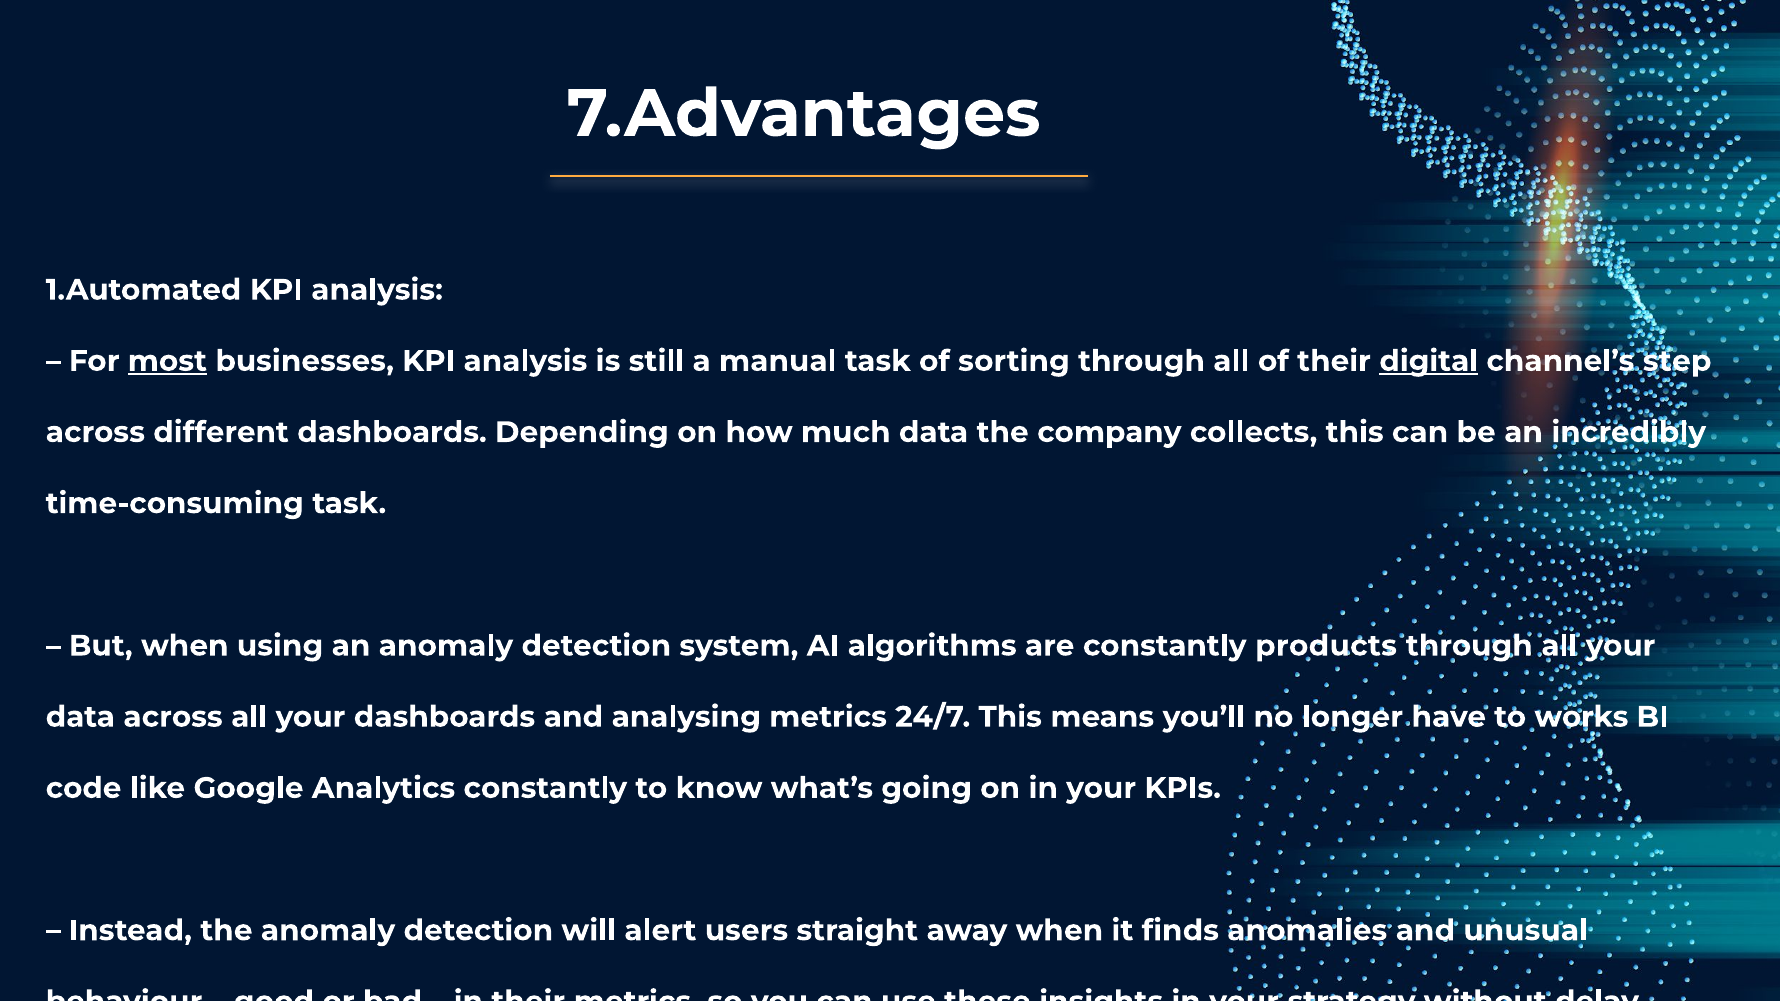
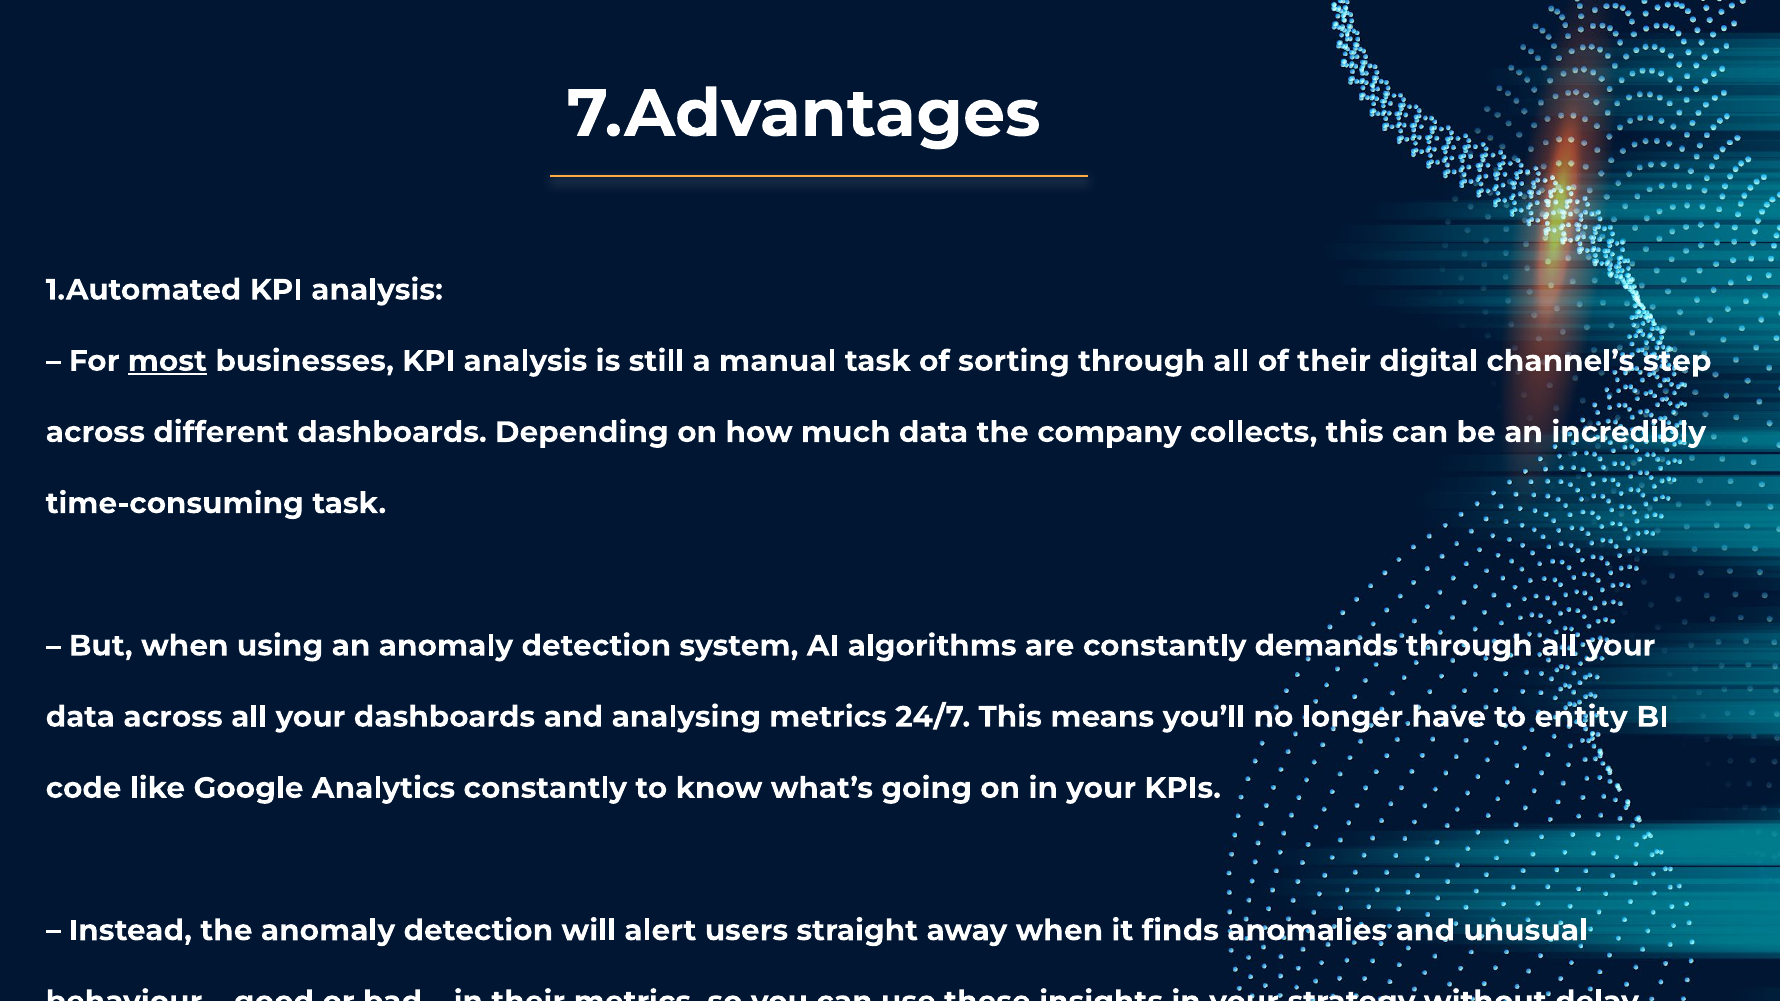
digital underline: present -> none (1429, 361)
products: products -> demands (1326, 646)
works: works -> entity (1581, 717)
